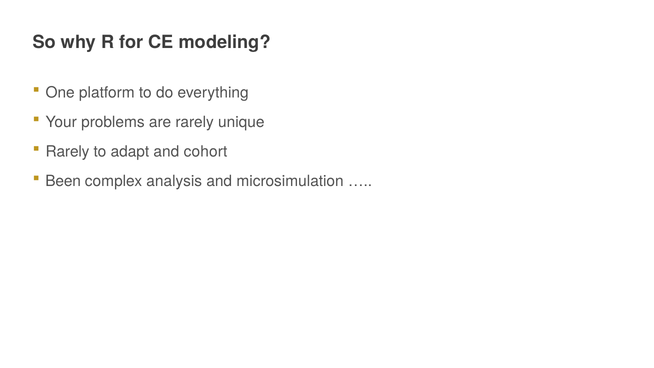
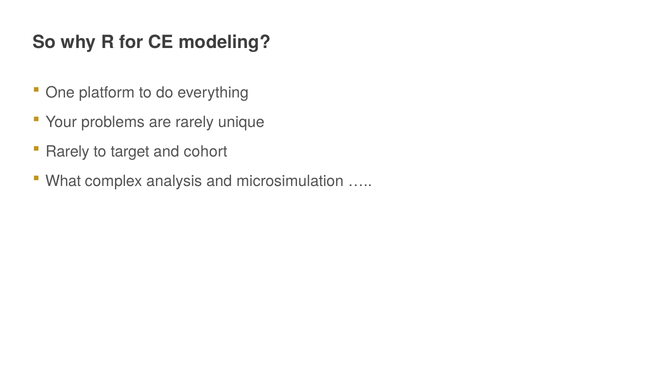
adapt: adapt -> target (130, 152)
Been: Been -> What (63, 181)
